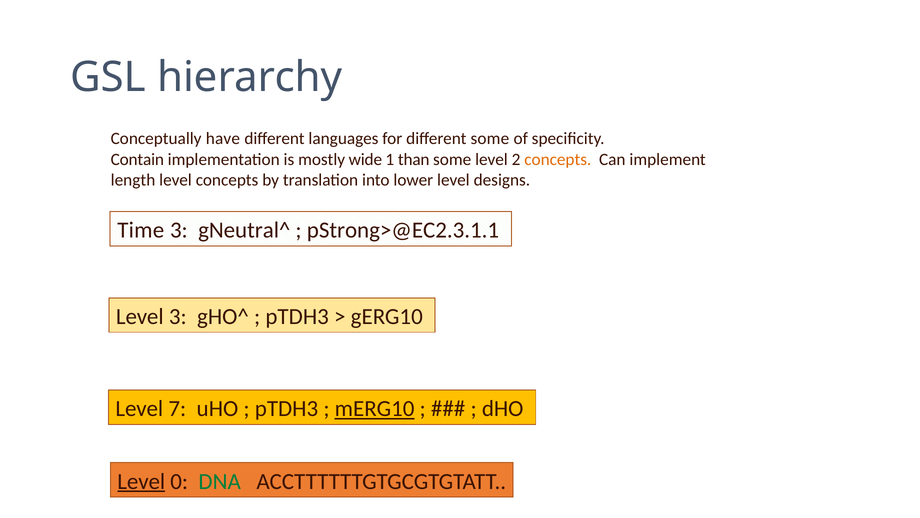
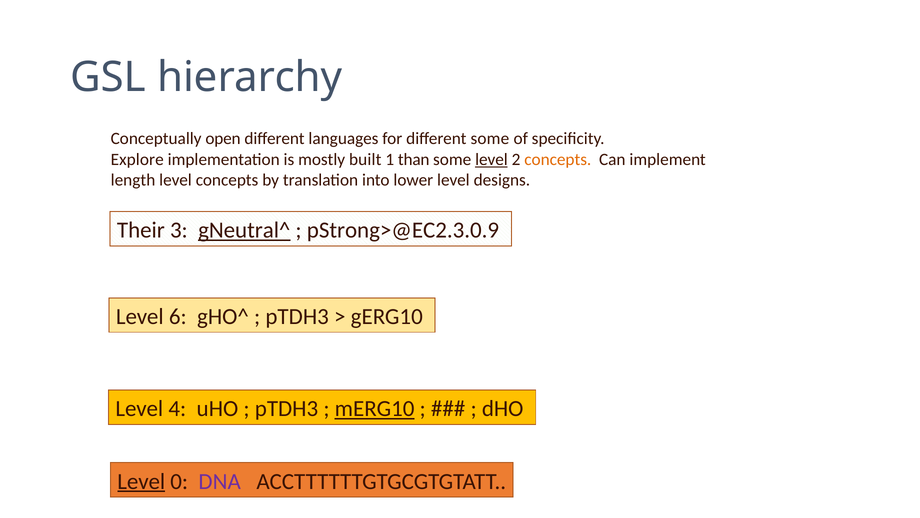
have: have -> open (223, 138)
Contain: Contain -> Explore (137, 159)
wide: wide -> built (365, 159)
level underline: none -> present (491, 159)
Time: Time -> Their (141, 230)
gNeutral^ underline: none -> present (244, 230)
pStrong>@EC2.3.1.1: pStrong>@EC2.3.1.1 -> pStrong>@EC2.3.0.9 (403, 230)
Level 3: 3 -> 6 (178, 316)
7: 7 -> 4 (177, 408)
DNA colour: green -> purple (220, 481)
